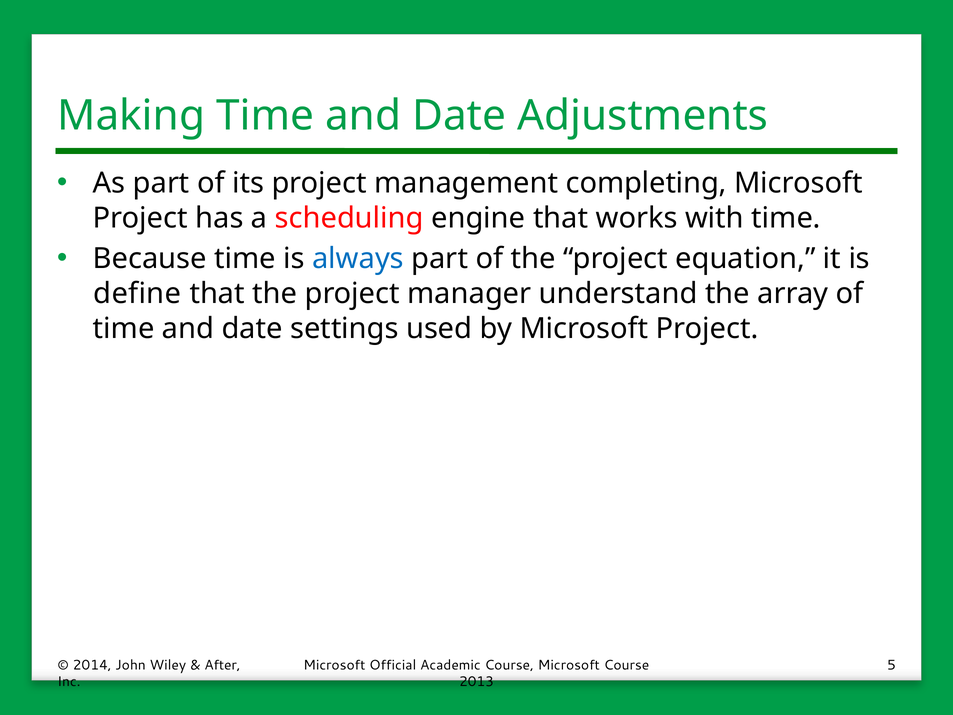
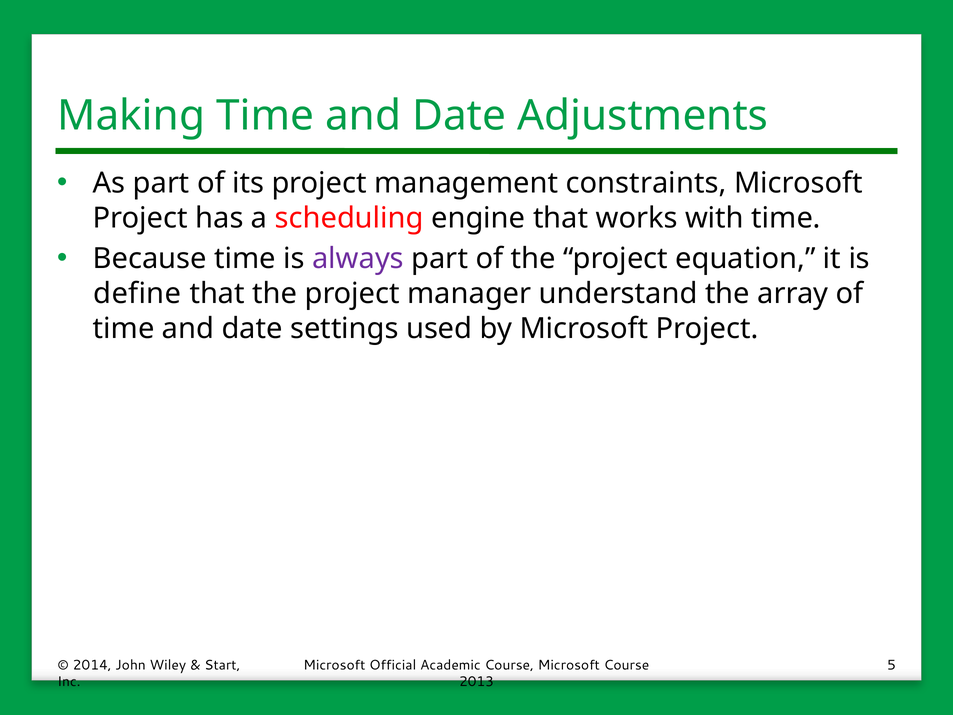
completing: completing -> constraints (646, 183)
always colour: blue -> purple (358, 259)
After: After -> Start (222, 665)
